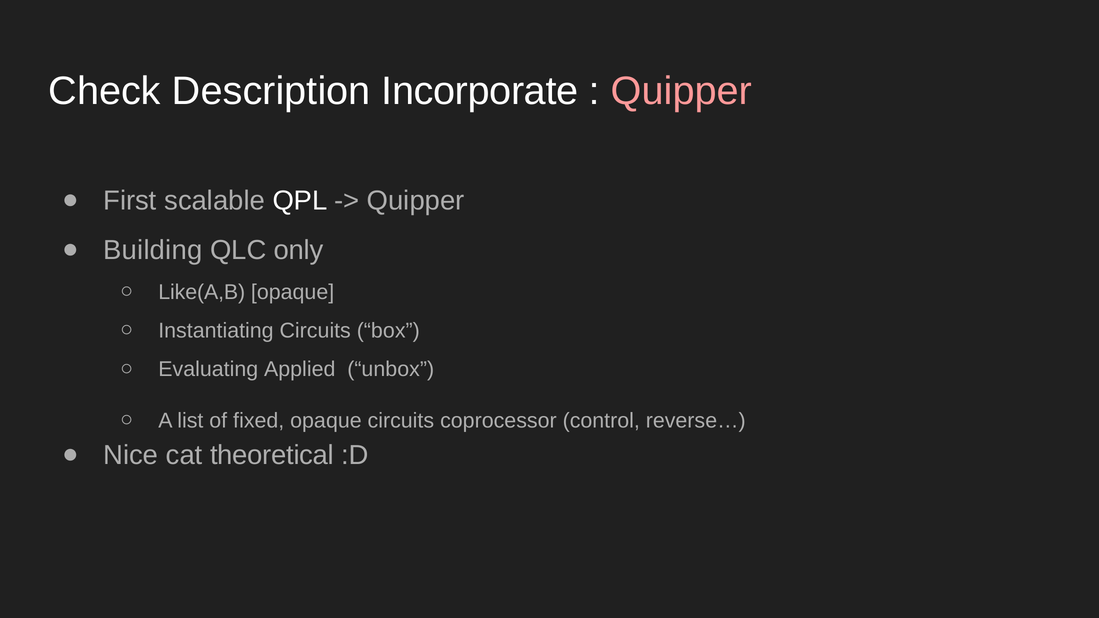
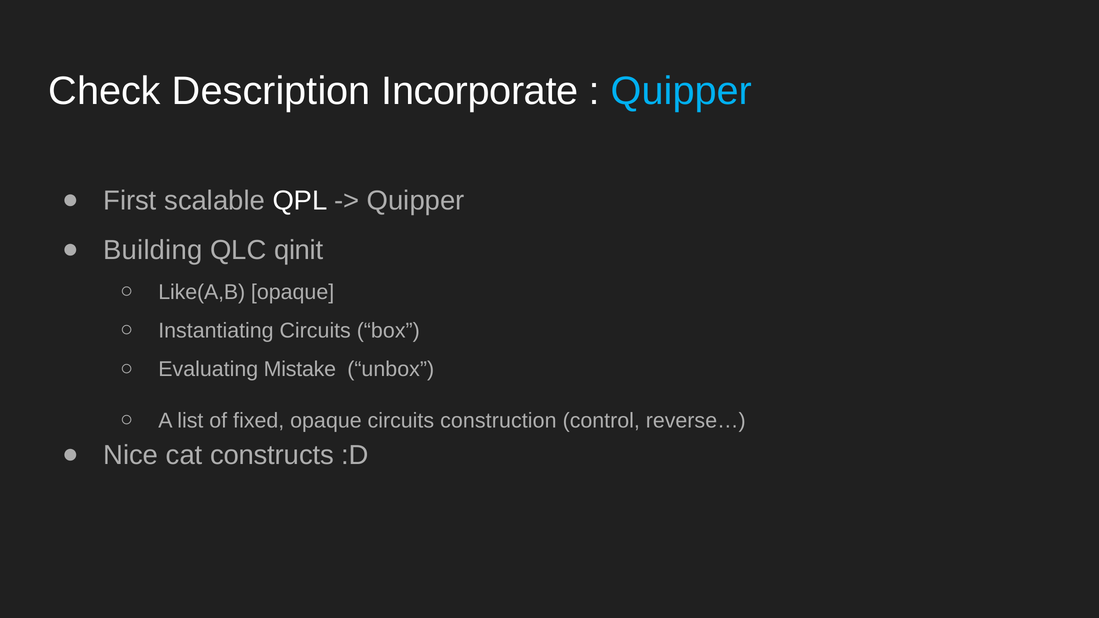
Quipper colour: pink -> light blue (682, 91)
only: only -> qinit (299, 250)
Applied: Applied -> Mistake (300, 369)
coprocessor: coprocessor -> construction (498, 421)
theoretical: theoretical -> constructs (272, 455)
